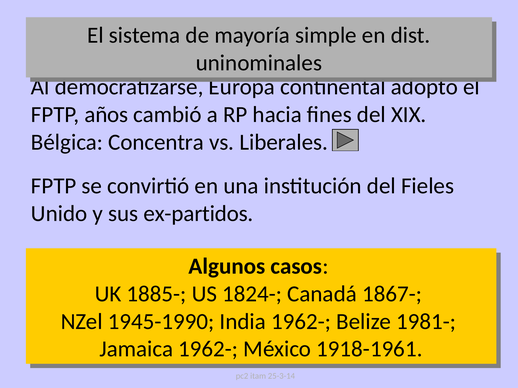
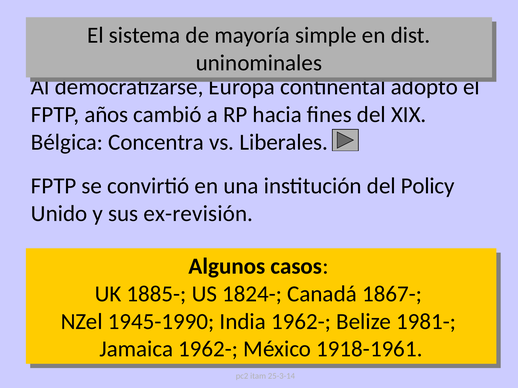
Fieles: Fieles -> Policy (428, 186)
ex-partidos: ex-partidos -> ex-revisión (198, 214)
